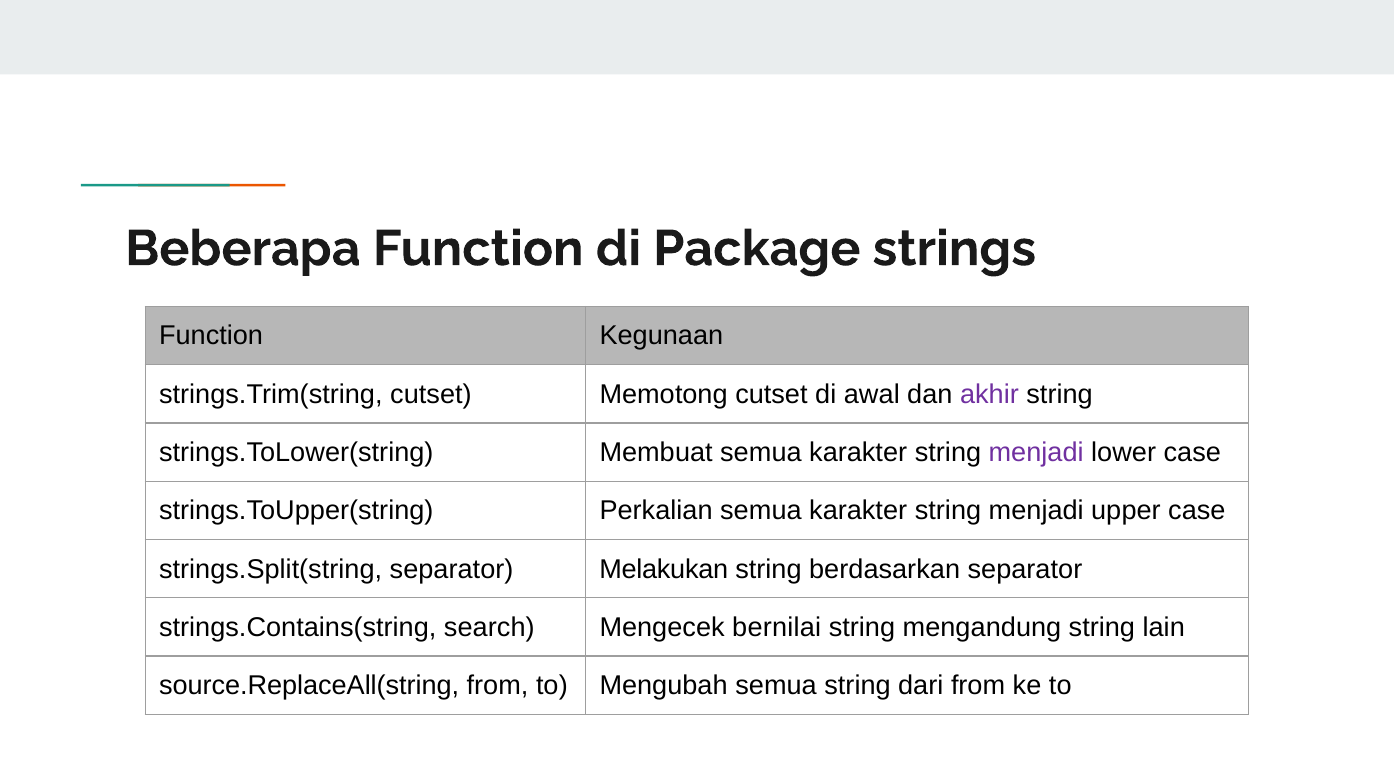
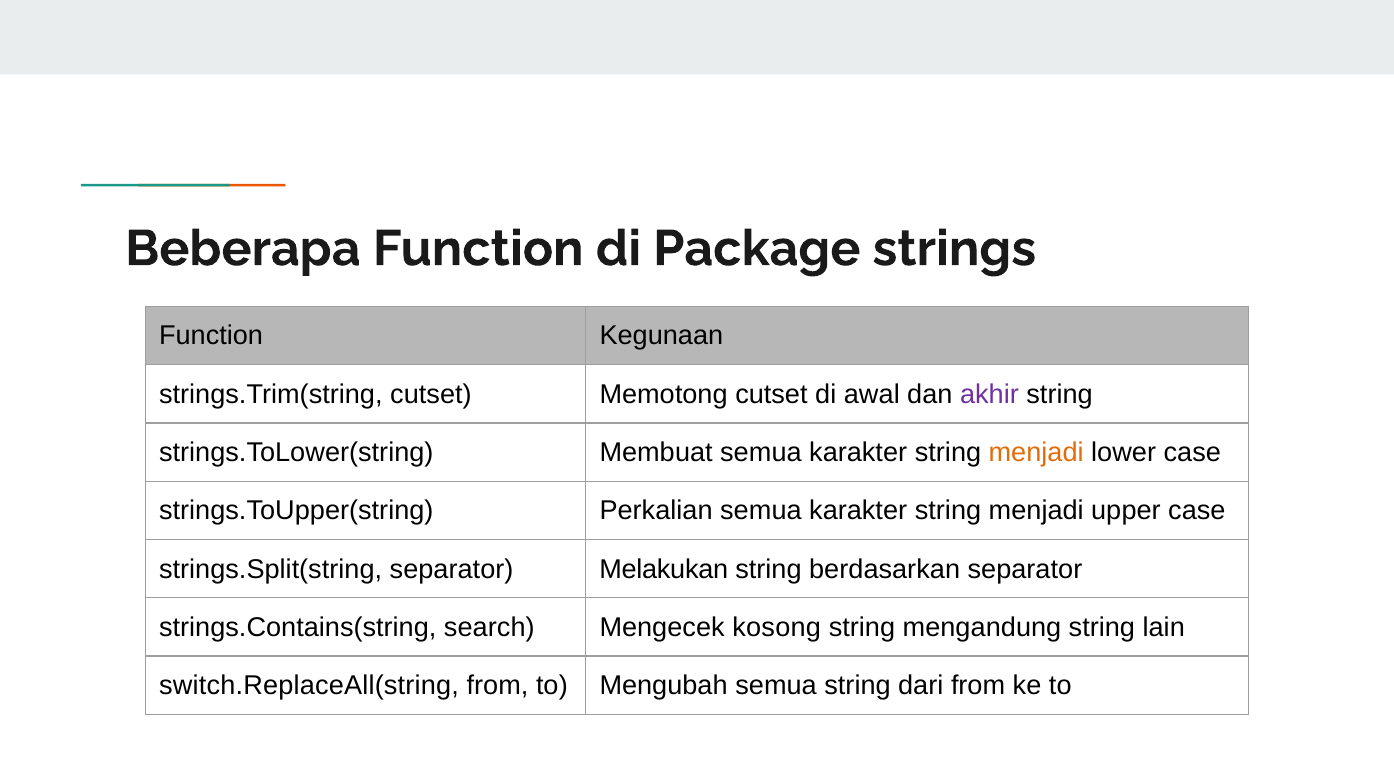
menjadi colour: purple -> orange (1036, 453)
bernilai: bernilai -> kosong (777, 627)
source.ReplaceAll(string: source.ReplaceAll(string -> switch.ReplaceAll(string (309, 686)
